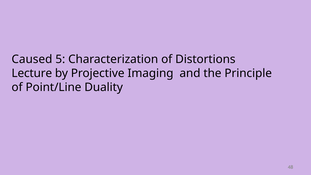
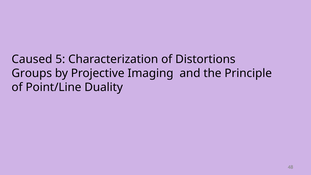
Lecture: Lecture -> Groups (32, 73)
